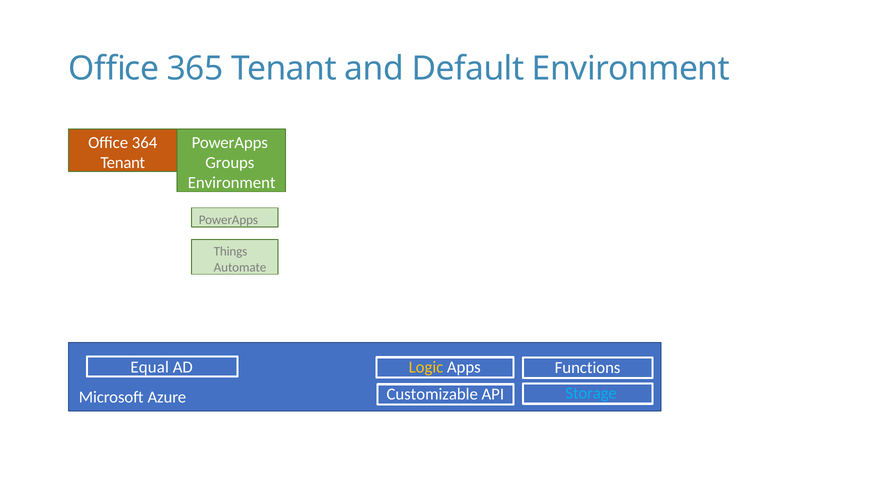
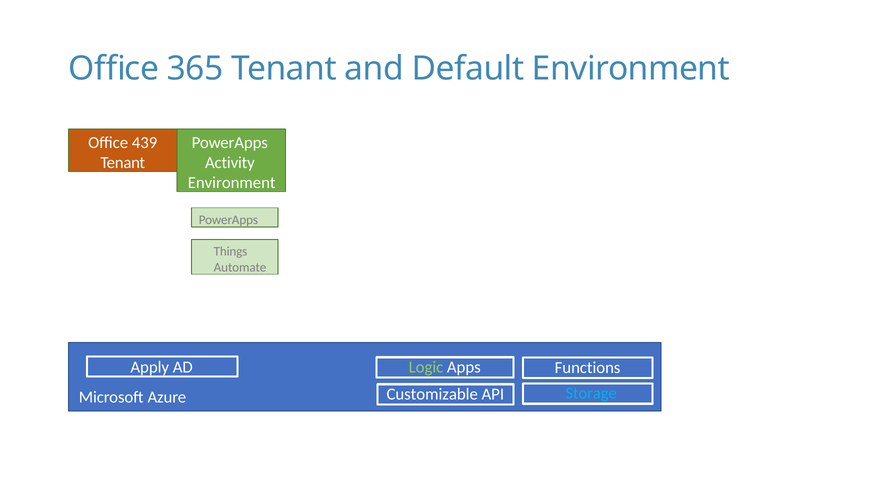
364: 364 -> 439 (145, 143)
Groups: Groups -> Activity (230, 163)
Logic colour: yellow -> light green (426, 367)
Equal: Equal -> Apply (150, 367)
